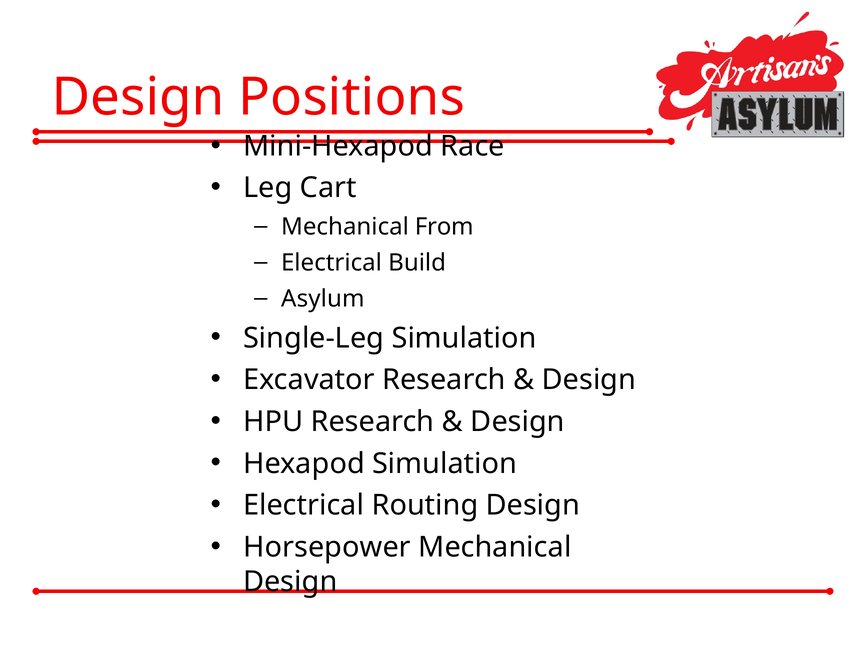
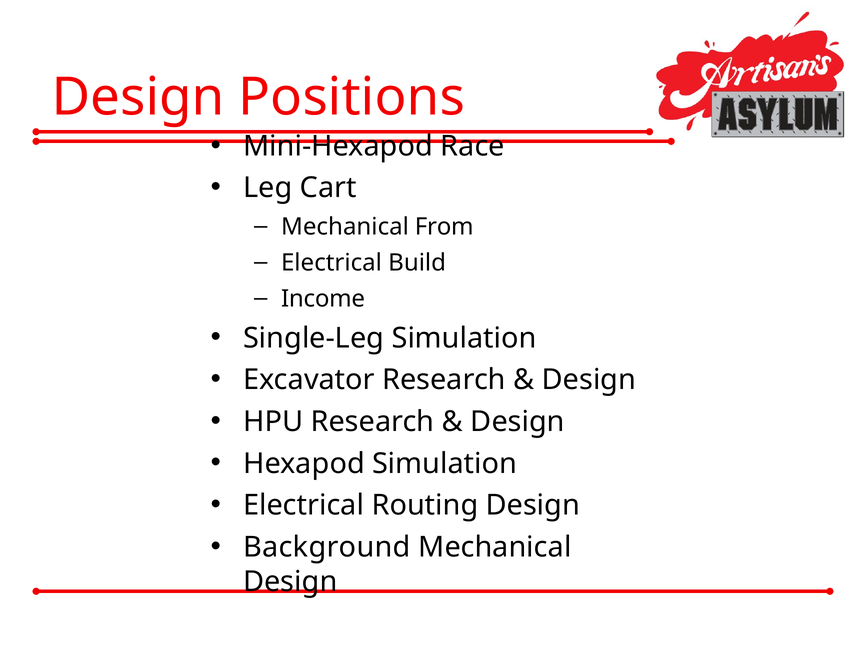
Asylum: Asylum -> Income (323, 299)
Horsepower: Horsepower -> Background (327, 548)
